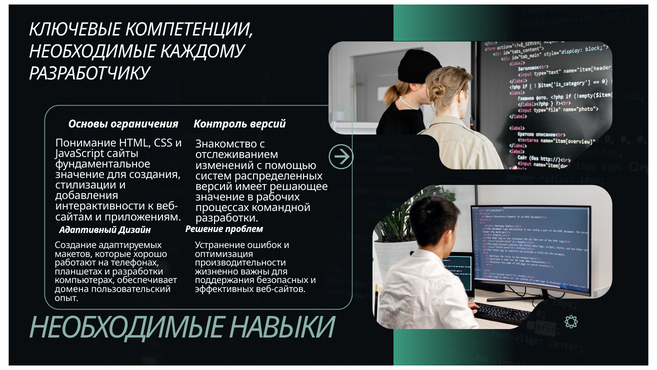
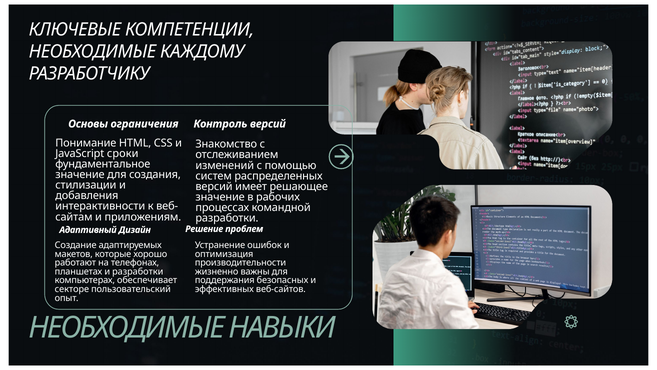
сайты: сайты -> сроки (123, 154)
домена: домена -> секторе (72, 289)
